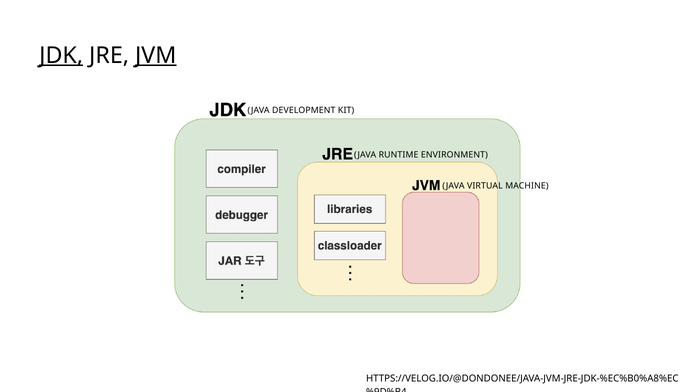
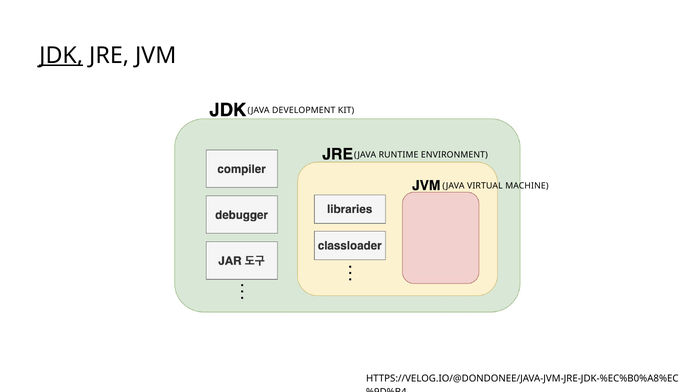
JVM underline: present -> none (156, 55)
